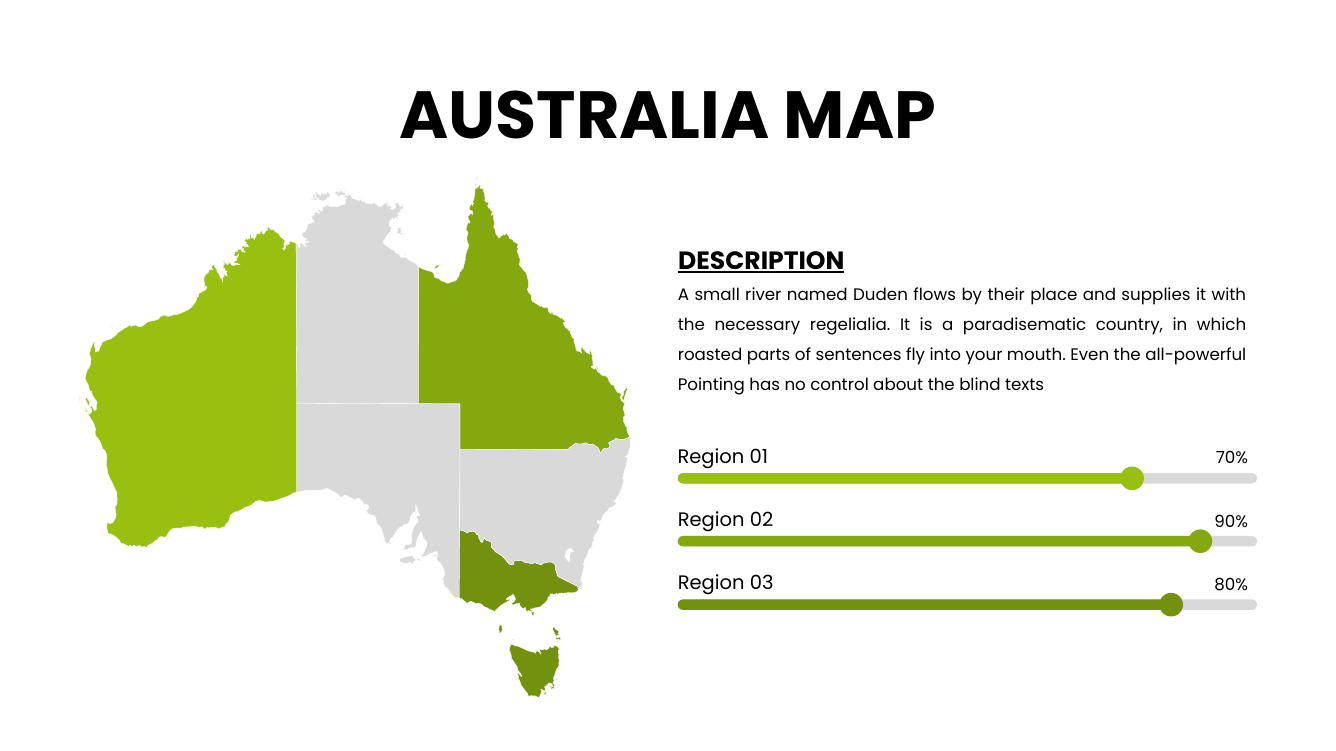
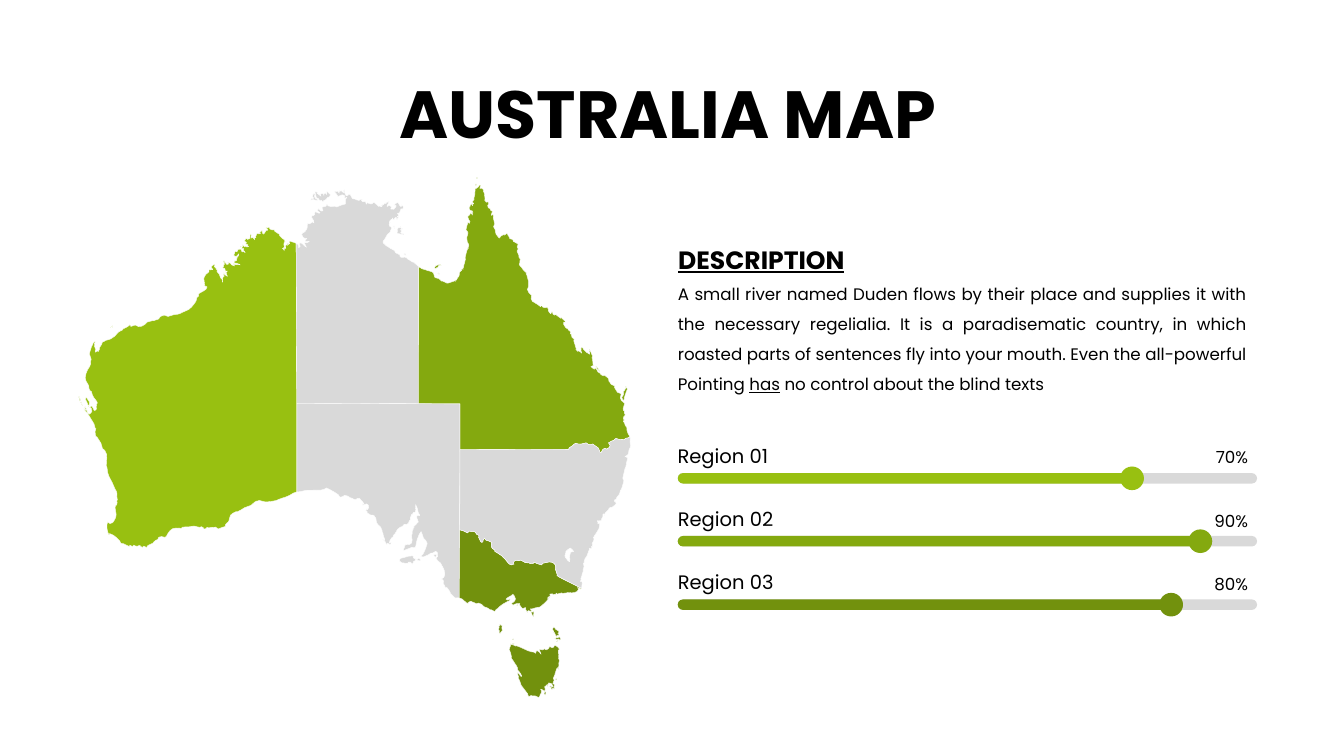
has underline: none -> present (765, 386)
